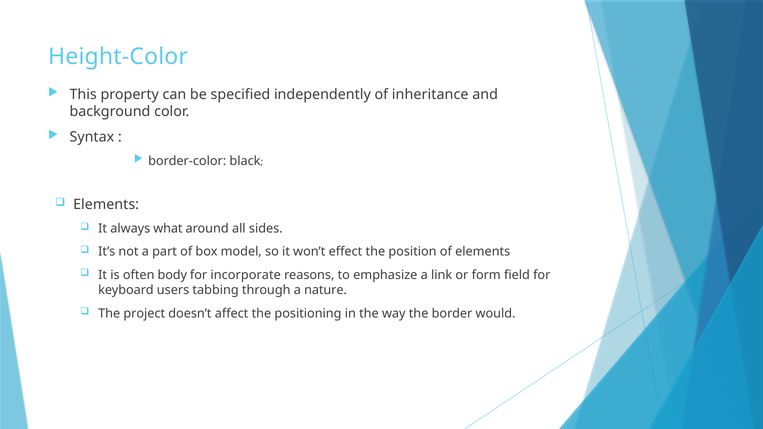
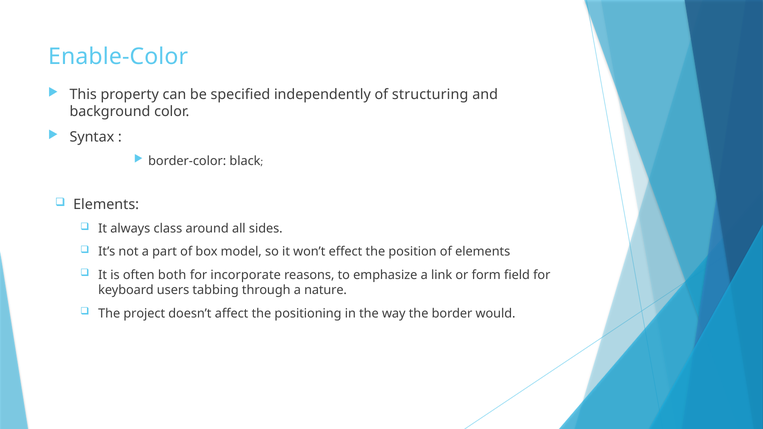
Height-Color: Height-Color -> Enable-Color (118, 56)
inheritance: inheritance -> structuring (430, 95)
what: what -> class (168, 229)
body: body -> both (172, 275)
